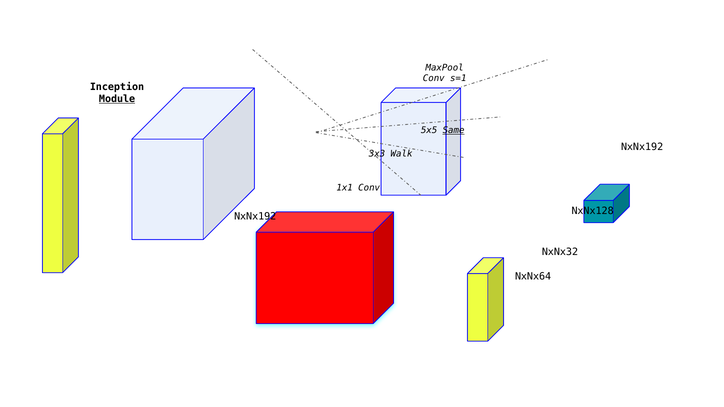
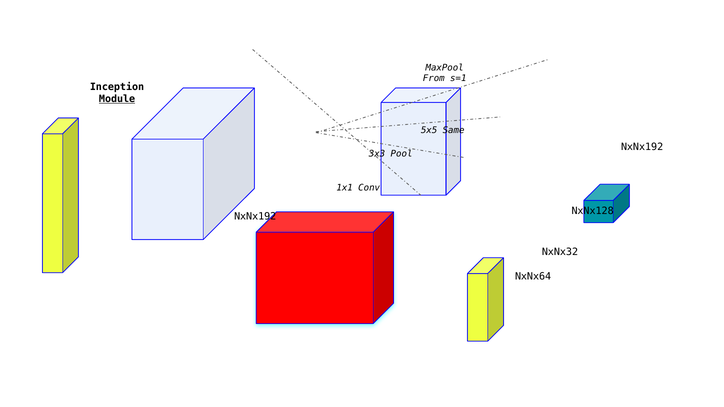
Conv: Conv -> From (434, 78)
Same underline: present -> none (454, 130)
Walk: Walk -> Pool (402, 154)
